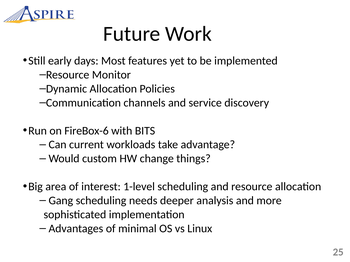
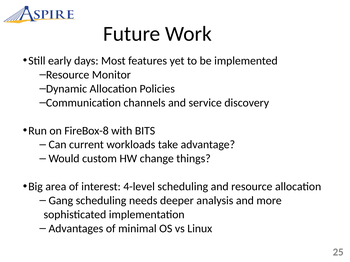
FireBox-6: FireBox-6 -> FireBox-8 (87, 131)
1-level: 1-level -> 4-level (139, 187)
